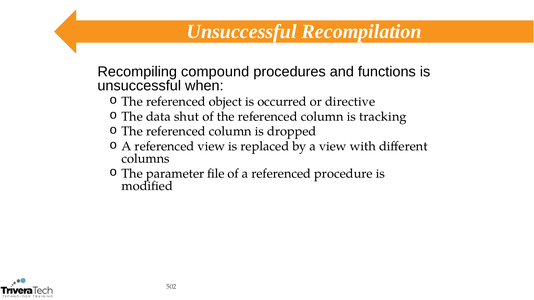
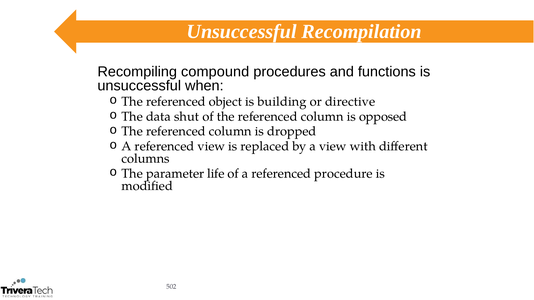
occurred: occurred -> building (282, 102)
tracking: tracking -> opposed (383, 117)
file: file -> life (216, 174)
